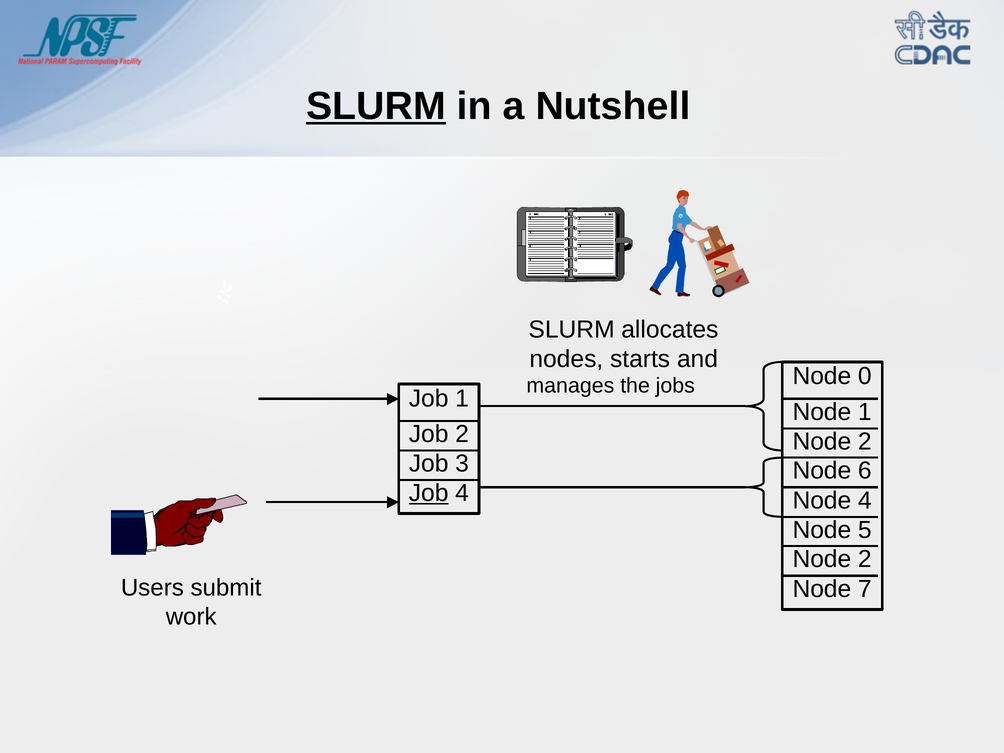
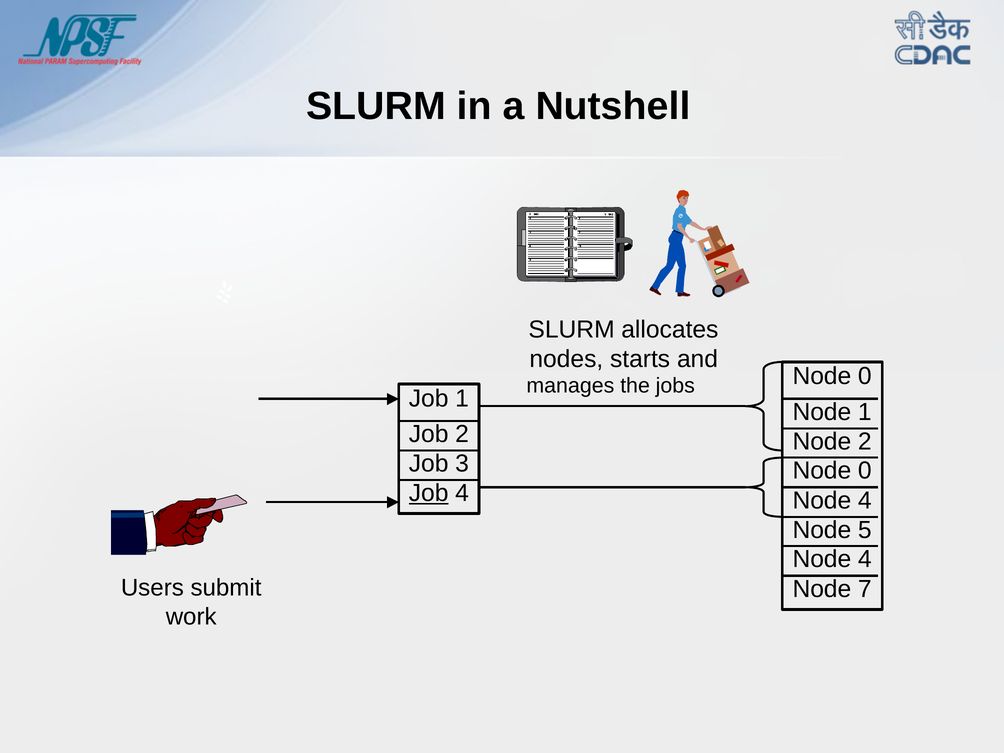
SLURM underline: present -> none (376, 106)
6: 6 -> 0 (865, 471)
2: 2 -> 4 (865, 559)
